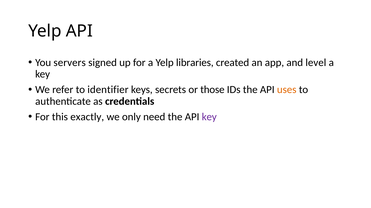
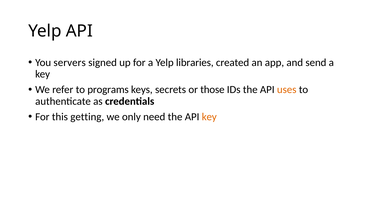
level: level -> send (316, 63)
identifier: identifier -> programs (108, 90)
exactly: exactly -> getting (87, 117)
key colour: purple -> orange (209, 117)
